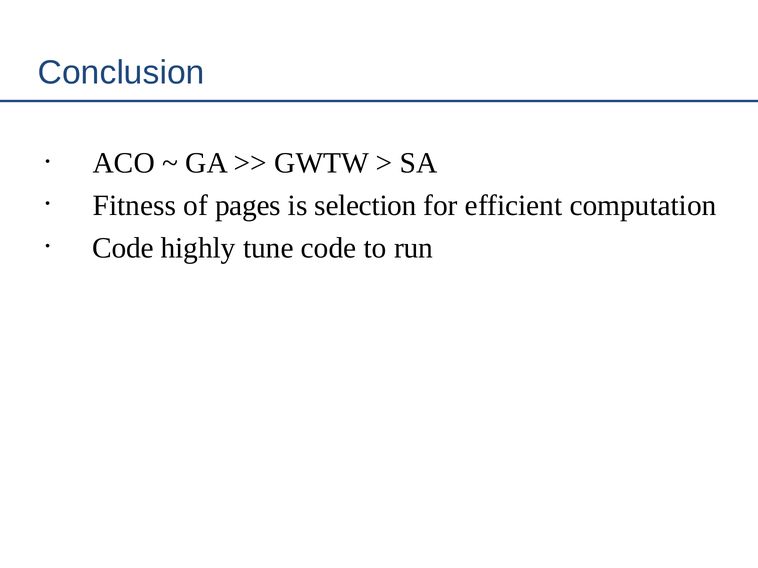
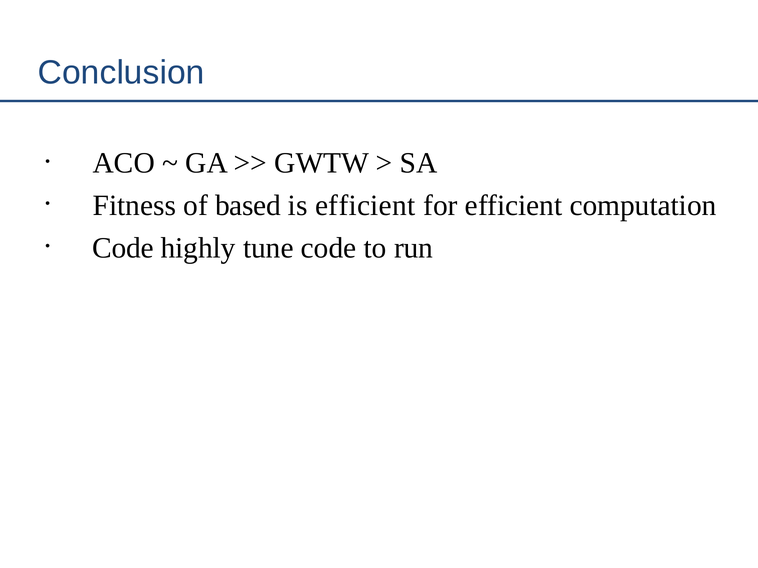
pages: pages -> based (248, 206)
is selection: selection -> efficient (365, 206)
